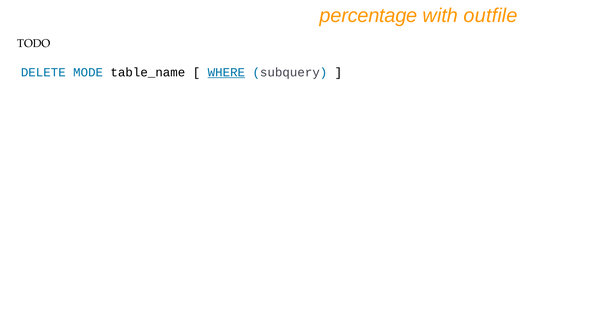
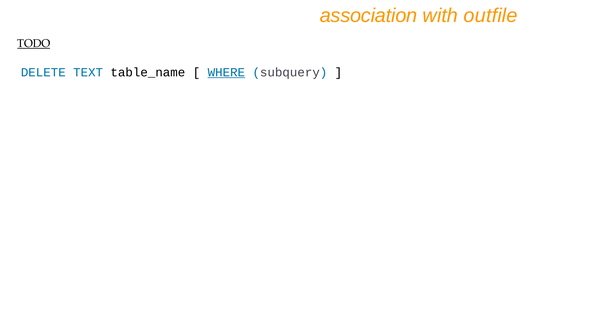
percentage: percentage -> association (369, 16)
TODO underline: none -> present (34, 44)
MODE: MODE -> TEXT (88, 72)
